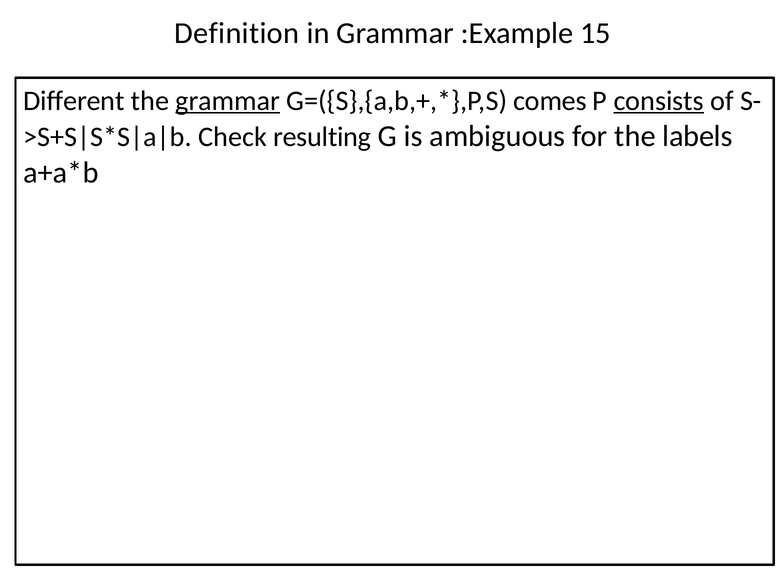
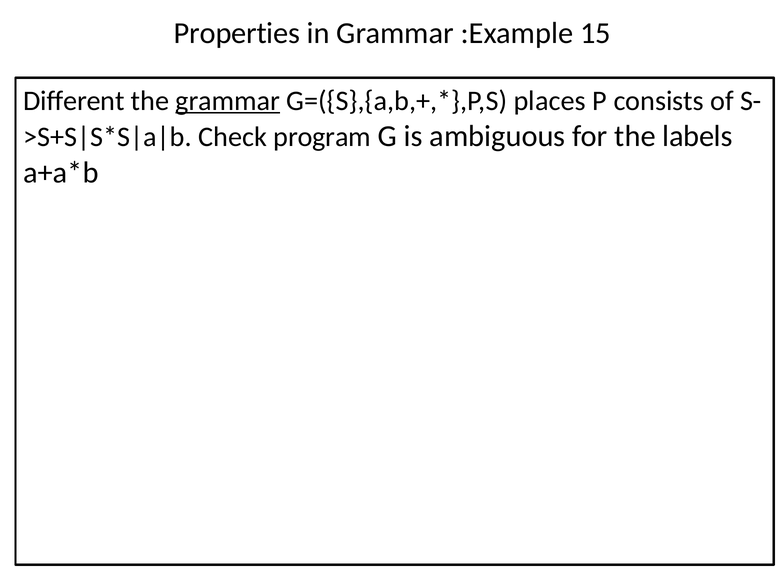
Definition: Definition -> Properties (237, 33)
comes: comes -> places (550, 101)
consists underline: present -> none (659, 101)
resulting: resulting -> program (322, 137)
